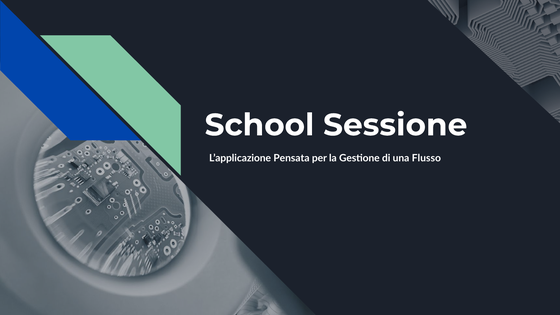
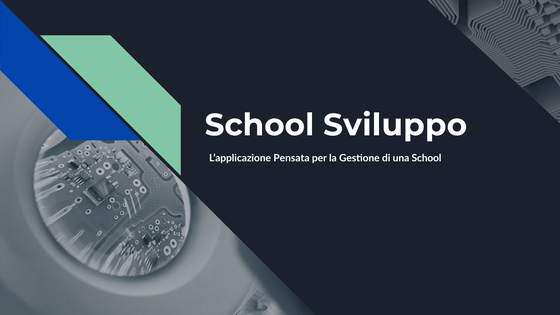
Sessione: Sessione -> Sviluppo (395, 125)
una Flusso: Flusso -> School (426, 158)
